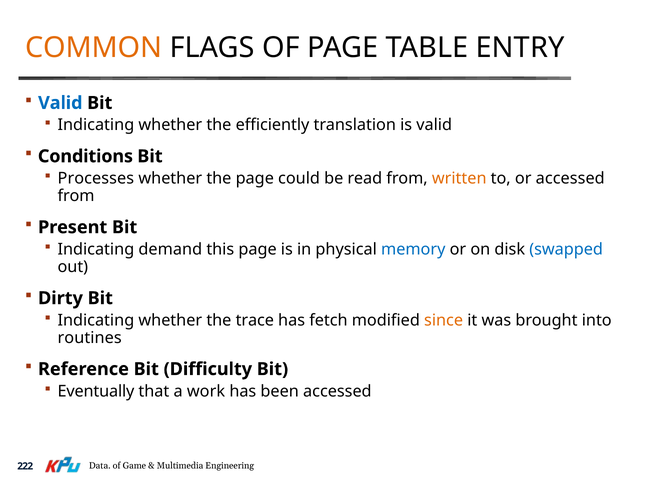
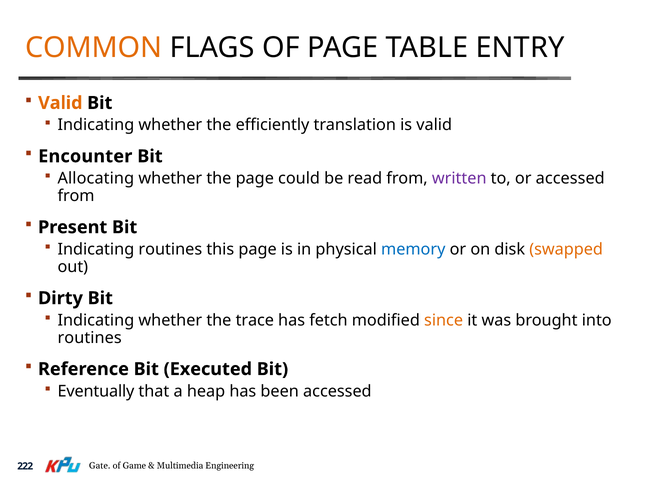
Valid colour: blue -> orange (60, 103)
Conditions: Conditions -> Encounter (85, 156)
Processes: Processes -> Allocating (96, 178)
written colour: orange -> purple (459, 178)
Indicating demand: demand -> routines (170, 249)
swapped colour: blue -> orange (566, 249)
Difficulty: Difficulty -> Executed (208, 369)
work: work -> heap (206, 391)
Data: Data -> Gate (100, 465)
